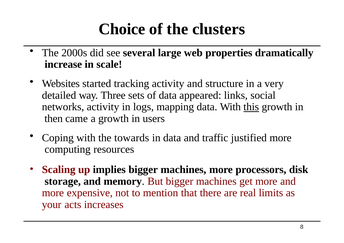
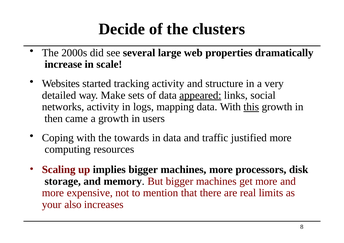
Choice: Choice -> Decide (122, 29)
Three: Three -> Make (113, 95)
appeared underline: none -> present (200, 95)
acts: acts -> also (73, 205)
